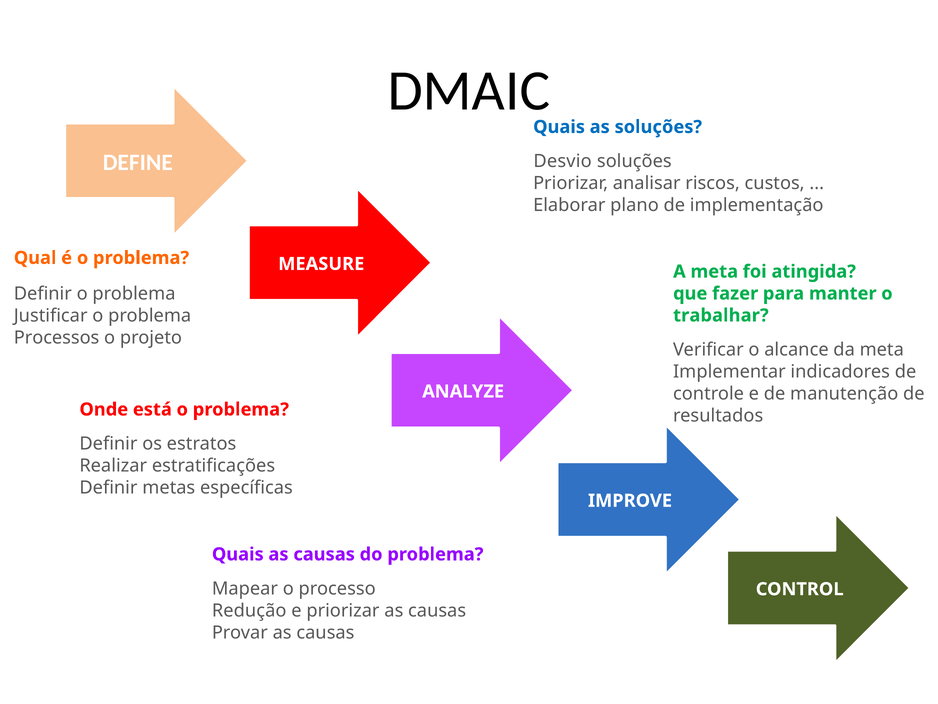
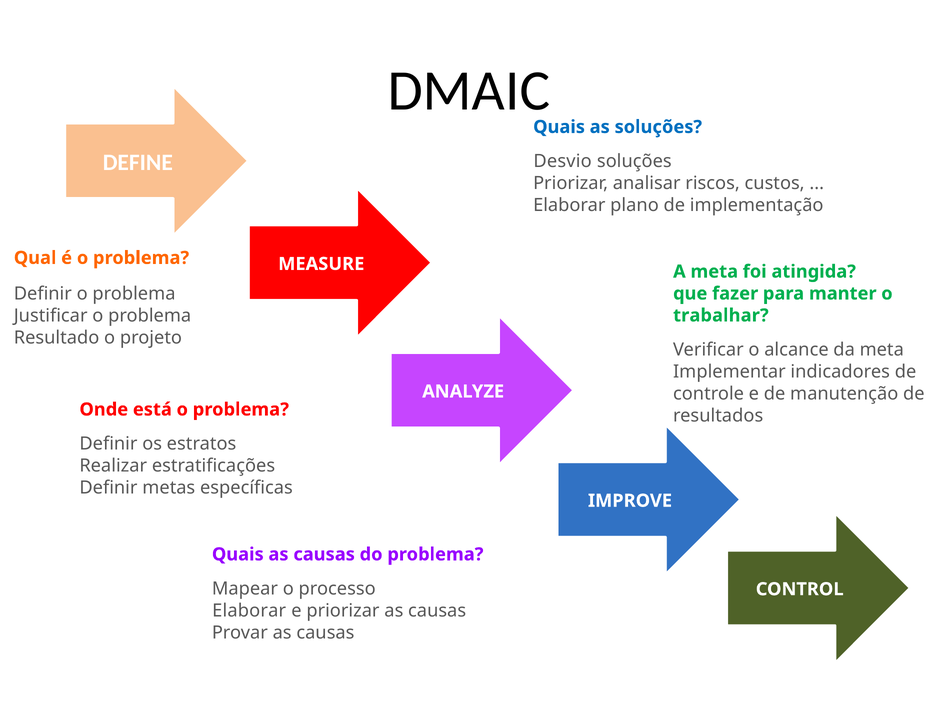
Processos: Processos -> Resultado (57, 338)
Redução: Redução -> Elaborar (249, 610)
